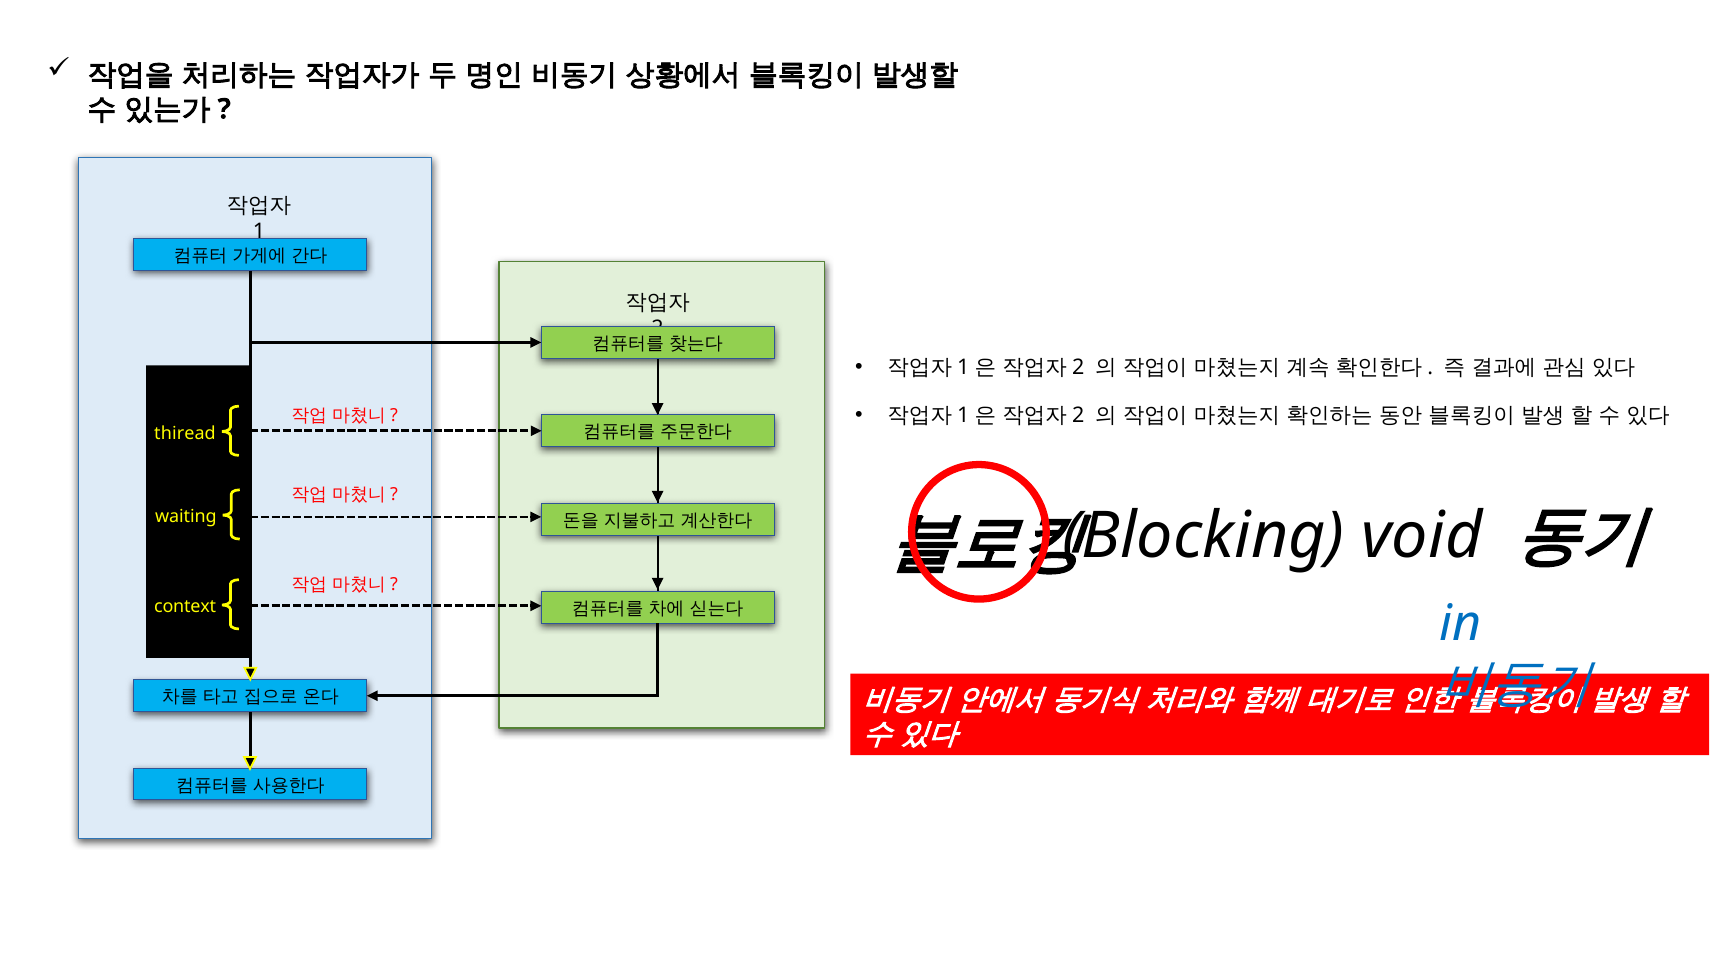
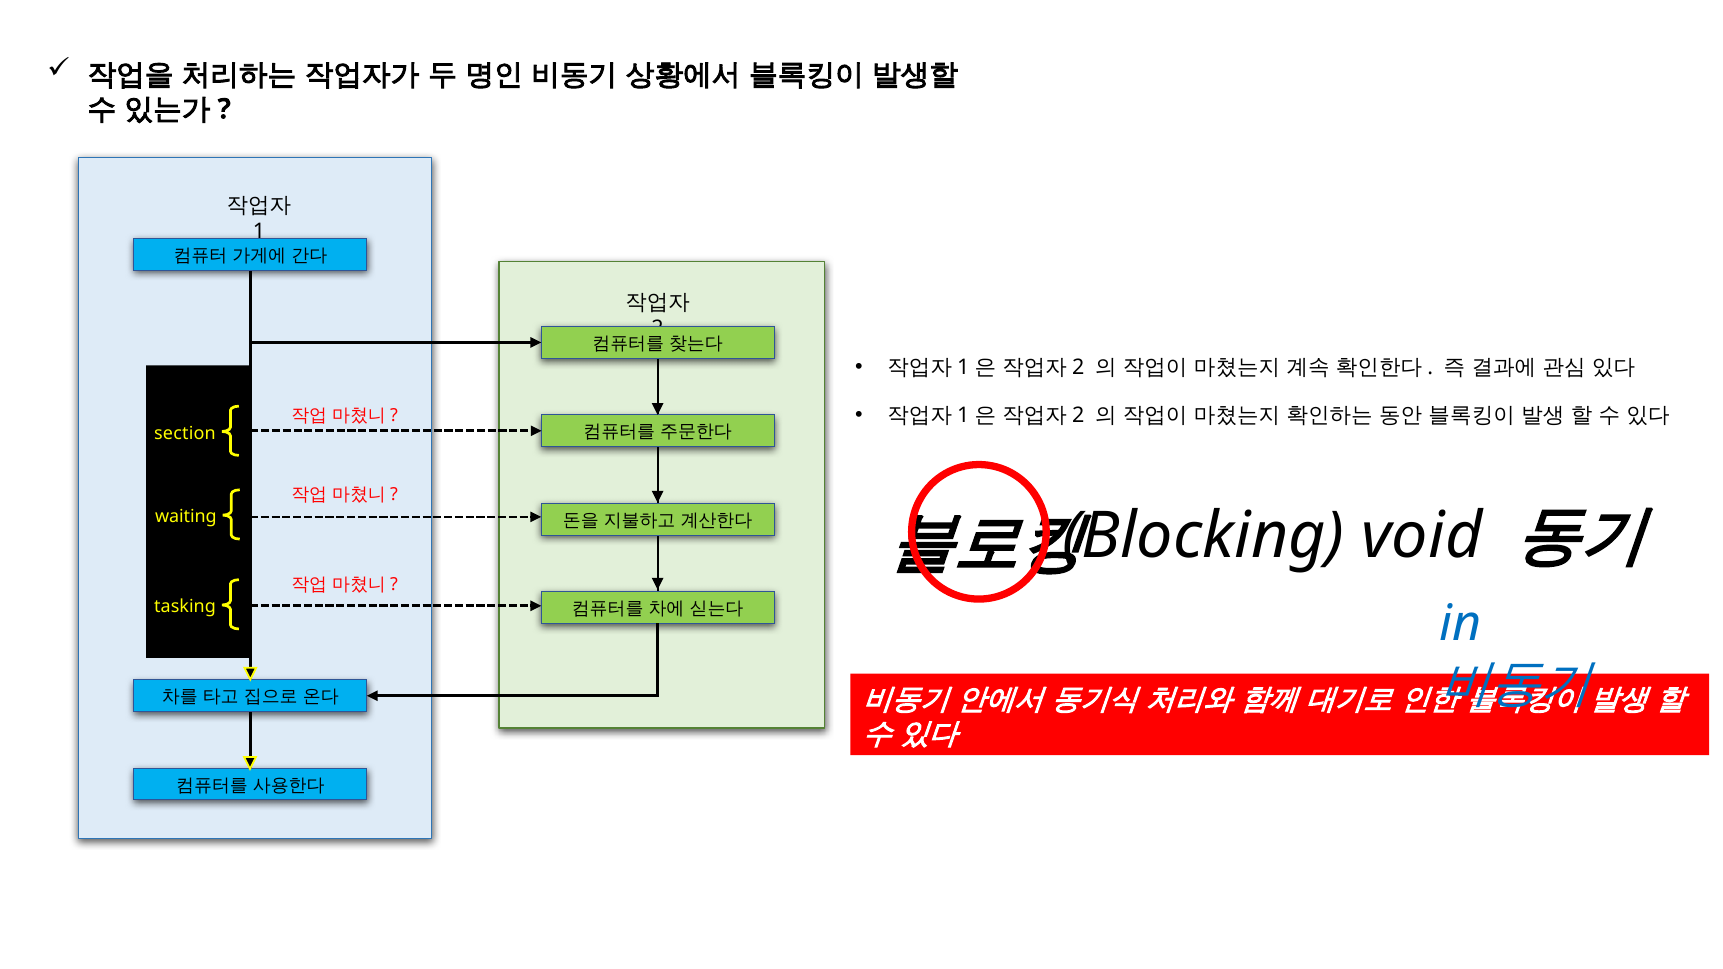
thiread: thiread -> section (185, 433)
context: context -> tasking (185, 607)
